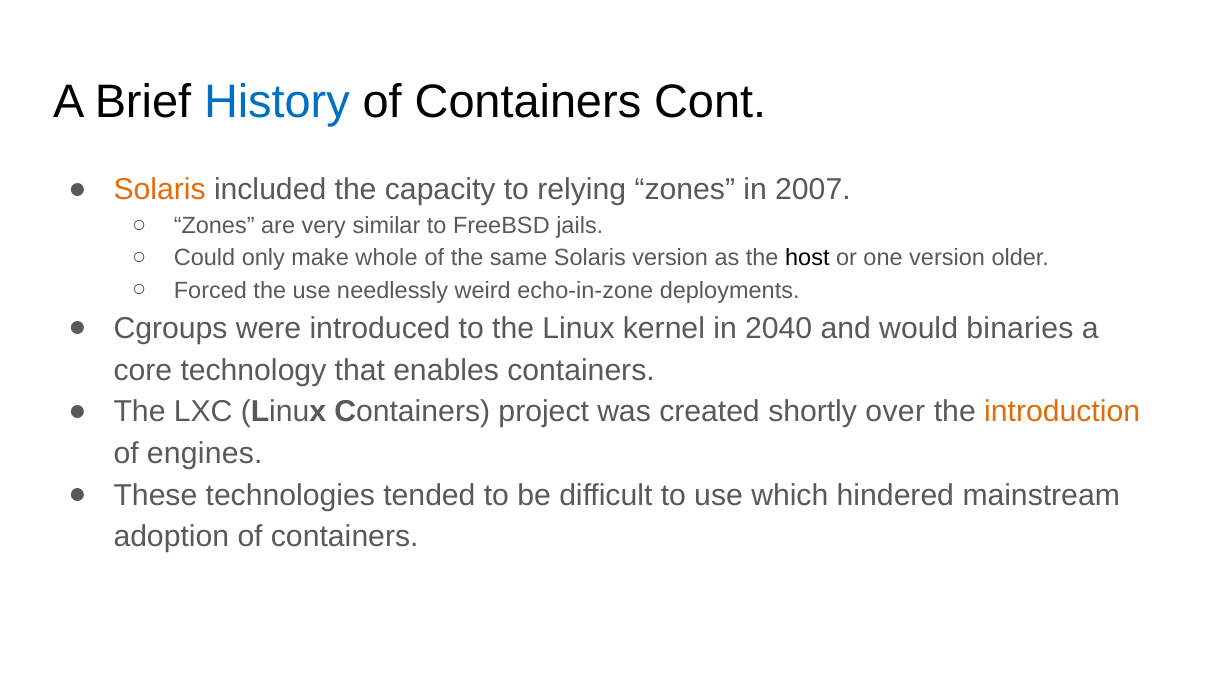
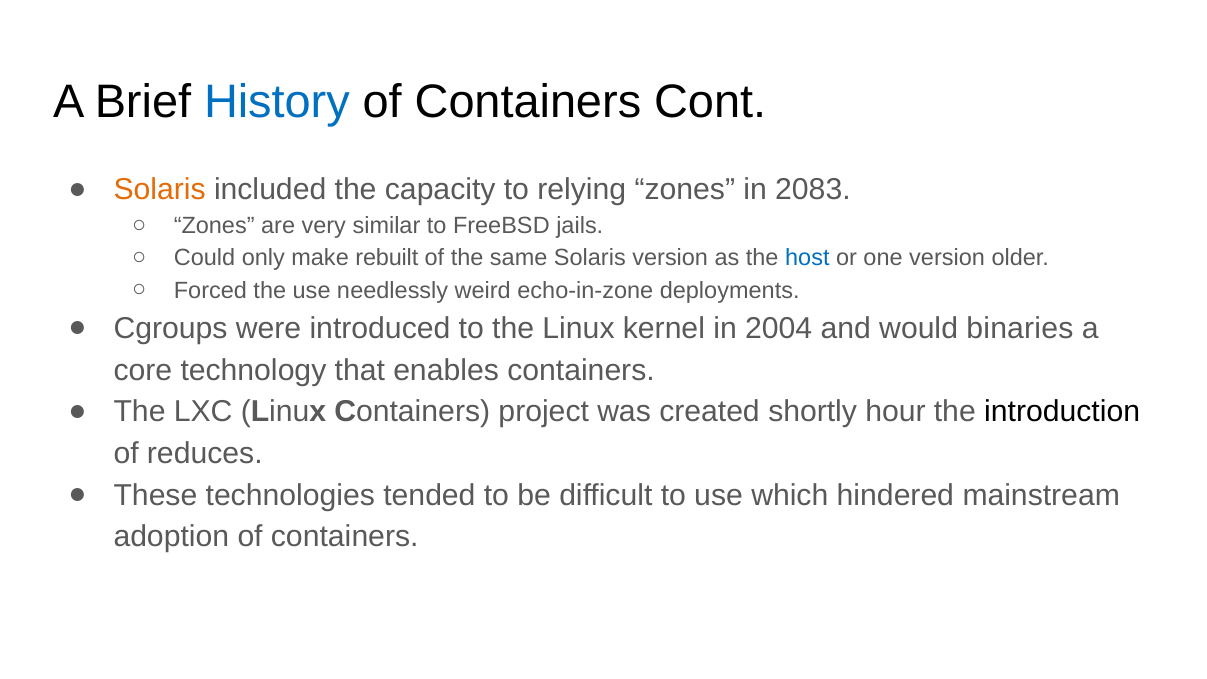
2007: 2007 -> 2083 (813, 190)
whole: whole -> rebuilt (387, 258)
host colour: black -> blue (807, 258)
2040: 2040 -> 2004 (779, 329)
over: over -> hour (895, 412)
introduction colour: orange -> black (1062, 412)
engines: engines -> reduces (205, 453)
